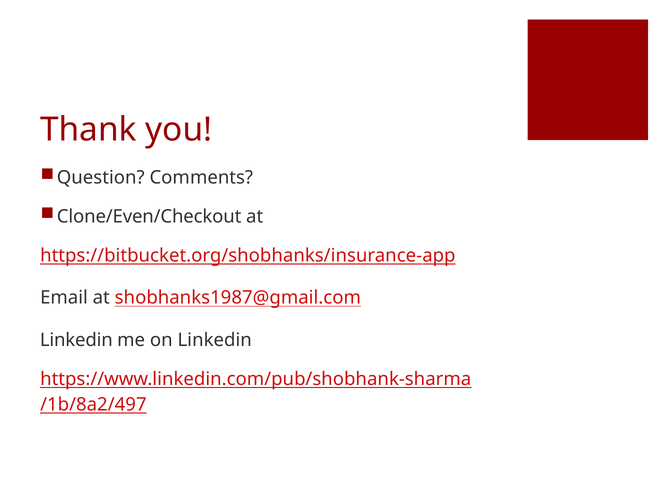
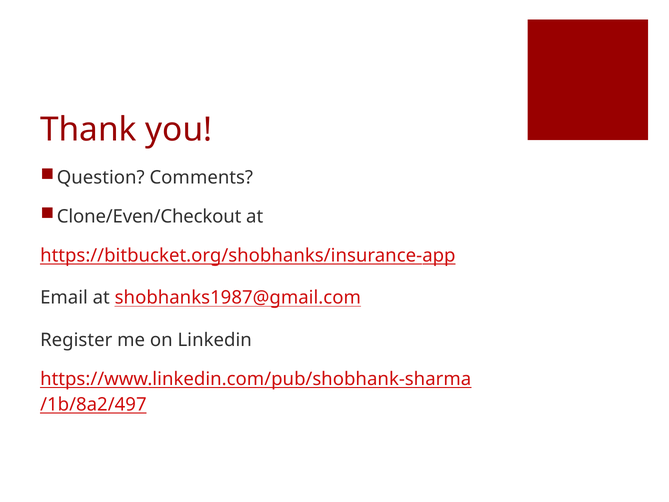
Linkedin: Linkedin -> Register (76, 340)
